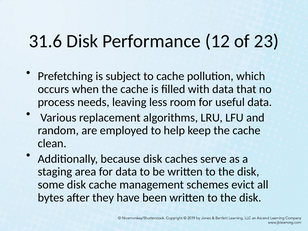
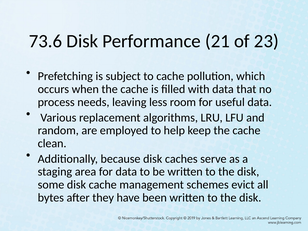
31.6: 31.6 -> 73.6 (46, 41)
12: 12 -> 21 (217, 41)
